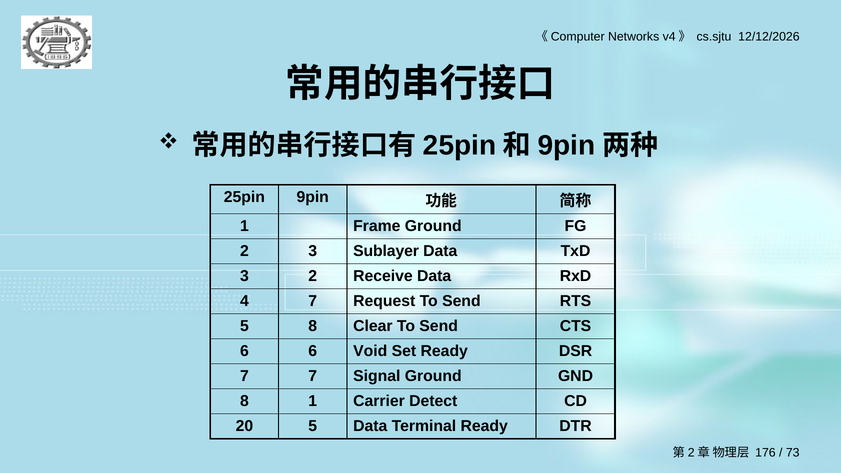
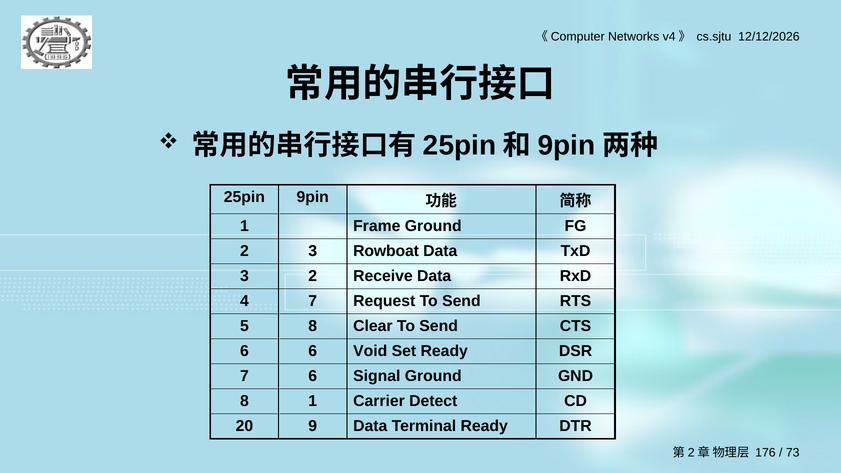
Sublayer: Sublayer -> Rowboat (386, 251)
7 7: 7 -> 6 (313, 376)
20 5: 5 -> 9 (313, 426)
